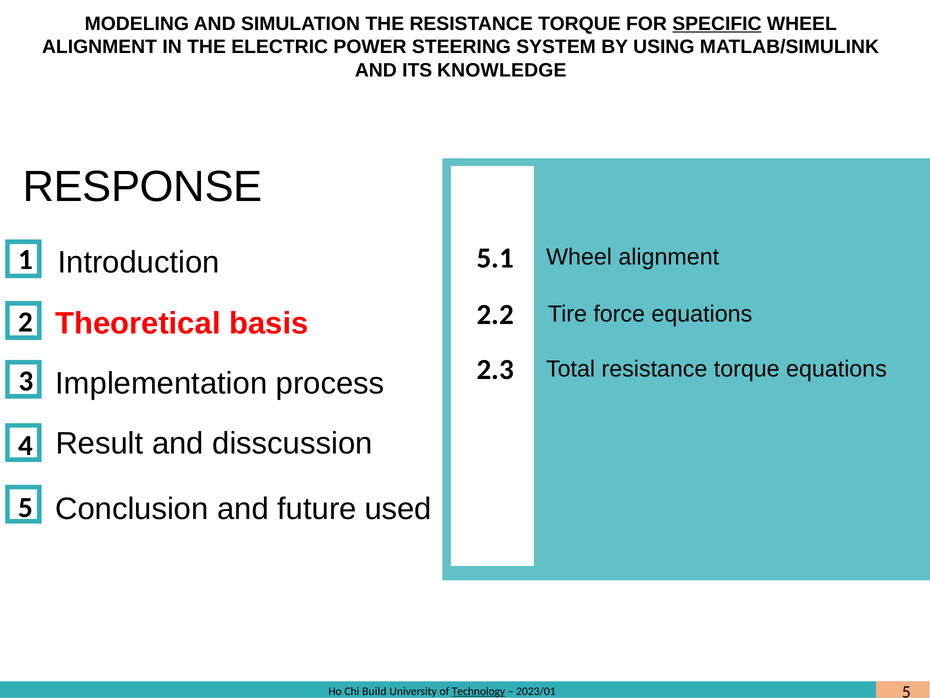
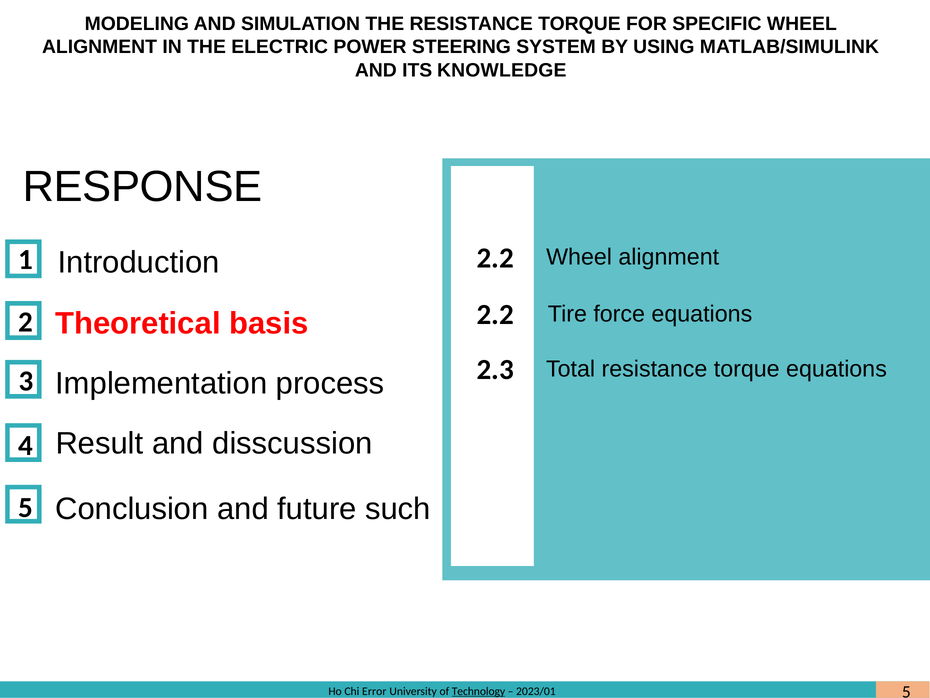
SPECIFIC underline: present -> none (717, 24)
5.1: 5.1 -> 2.2 (495, 258)
used: used -> such (398, 508)
Build: Build -> Error (374, 691)
